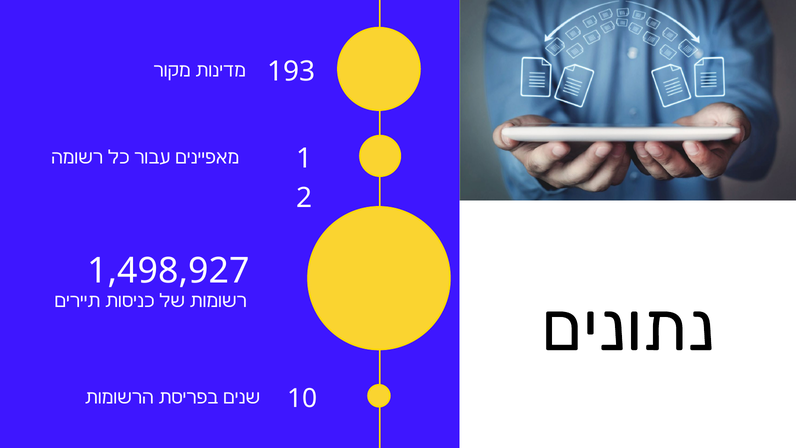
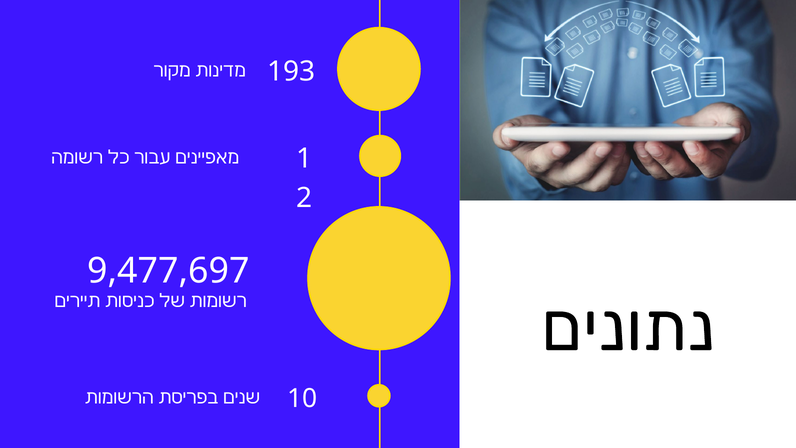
1,498,927: 1,498,927 -> 9,477,697 (169, 271)
